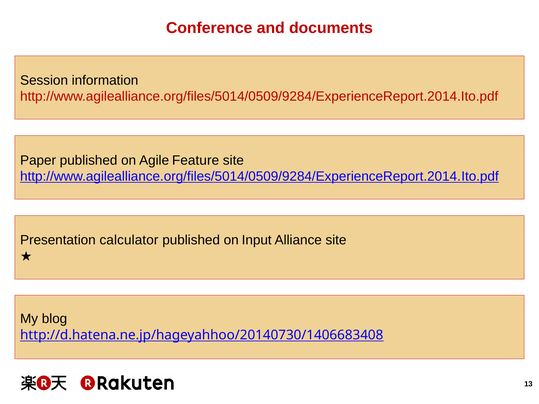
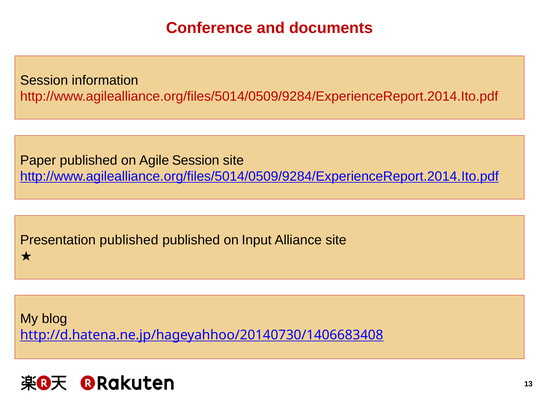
Agile Feature: Feature -> Session (196, 160)
Presentation calculator: calculator -> published (129, 240)
